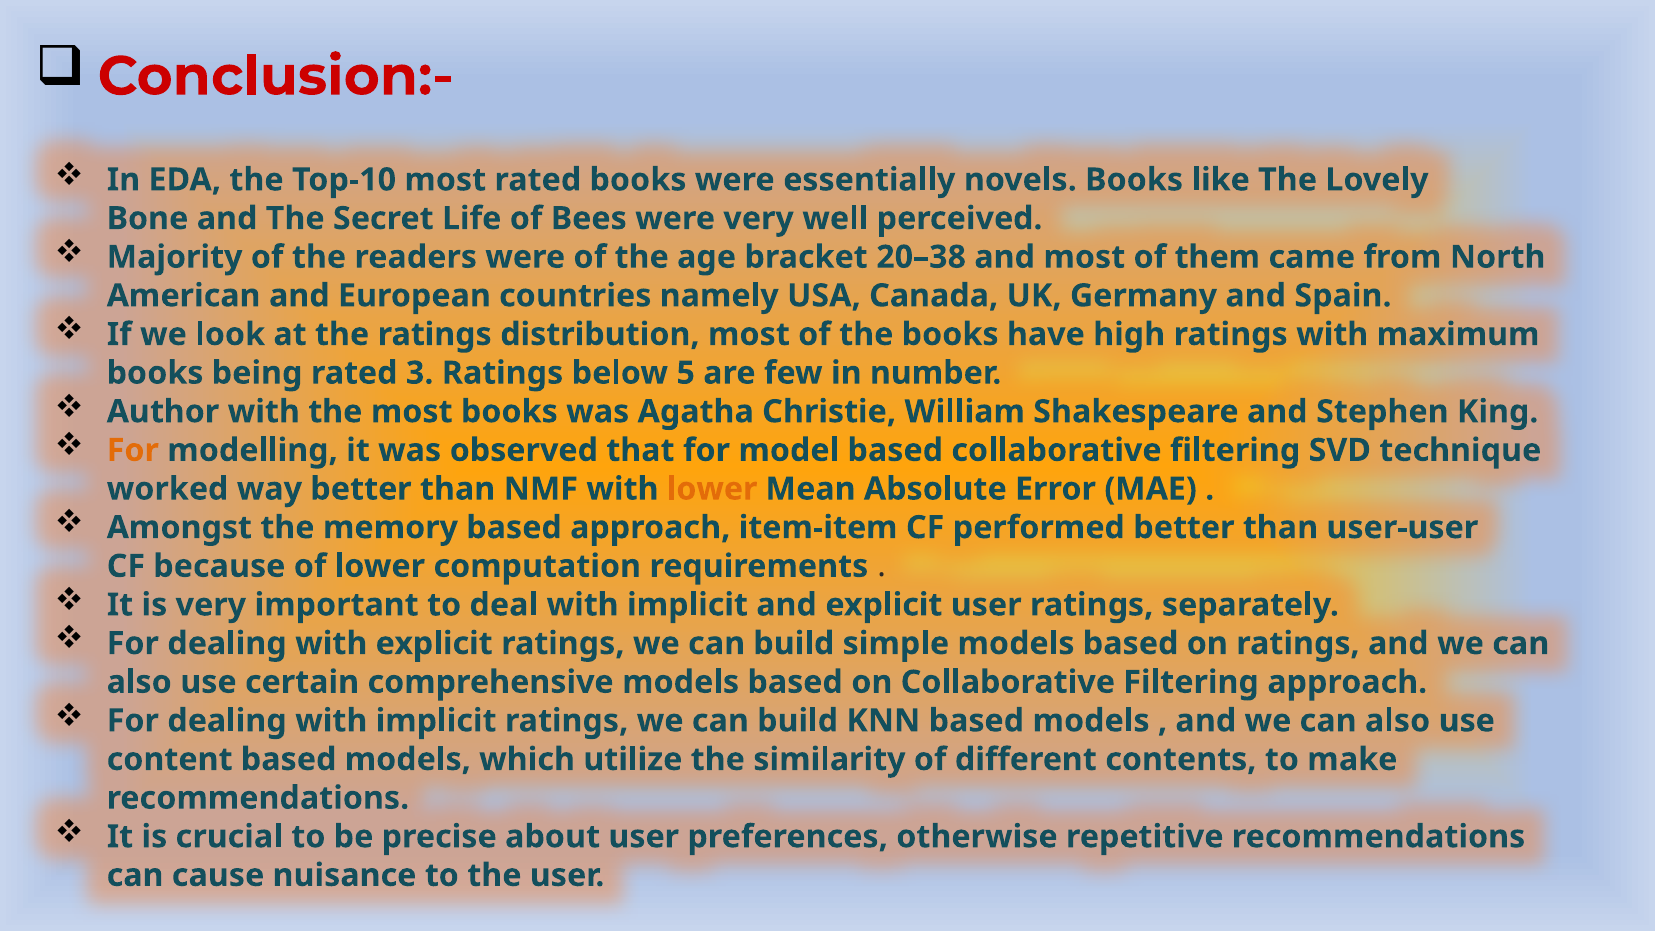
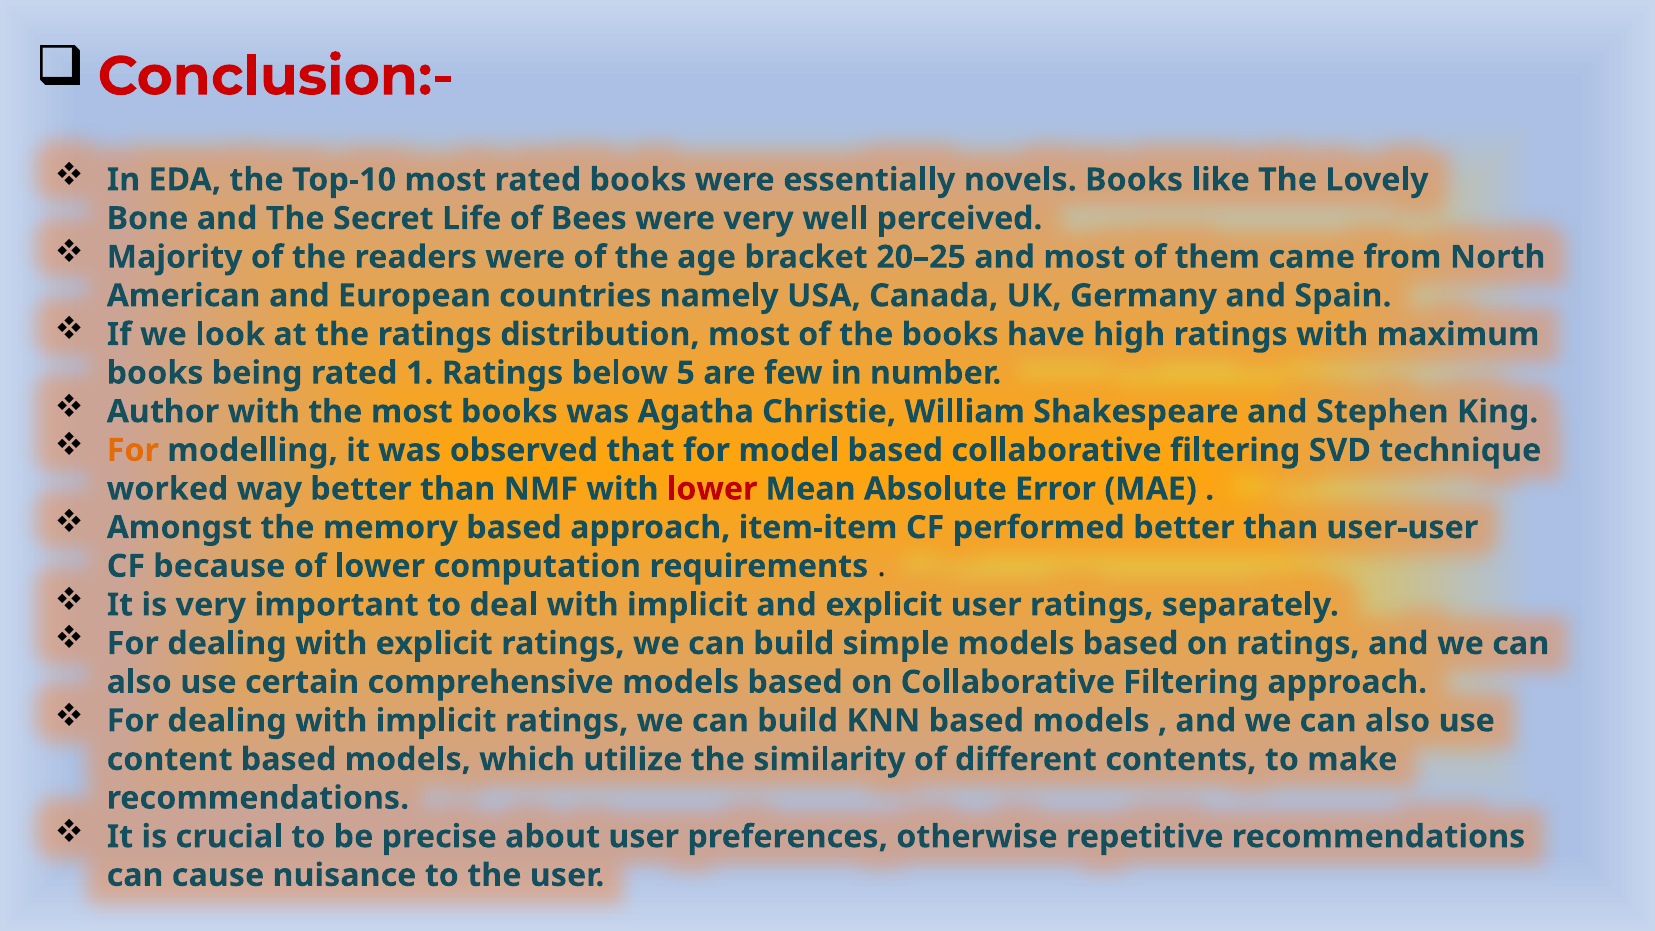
20–38: 20–38 -> 20–25 (921, 257)
3: 3 -> 1 (420, 373)
lower colour: orange -> red (712, 489)
